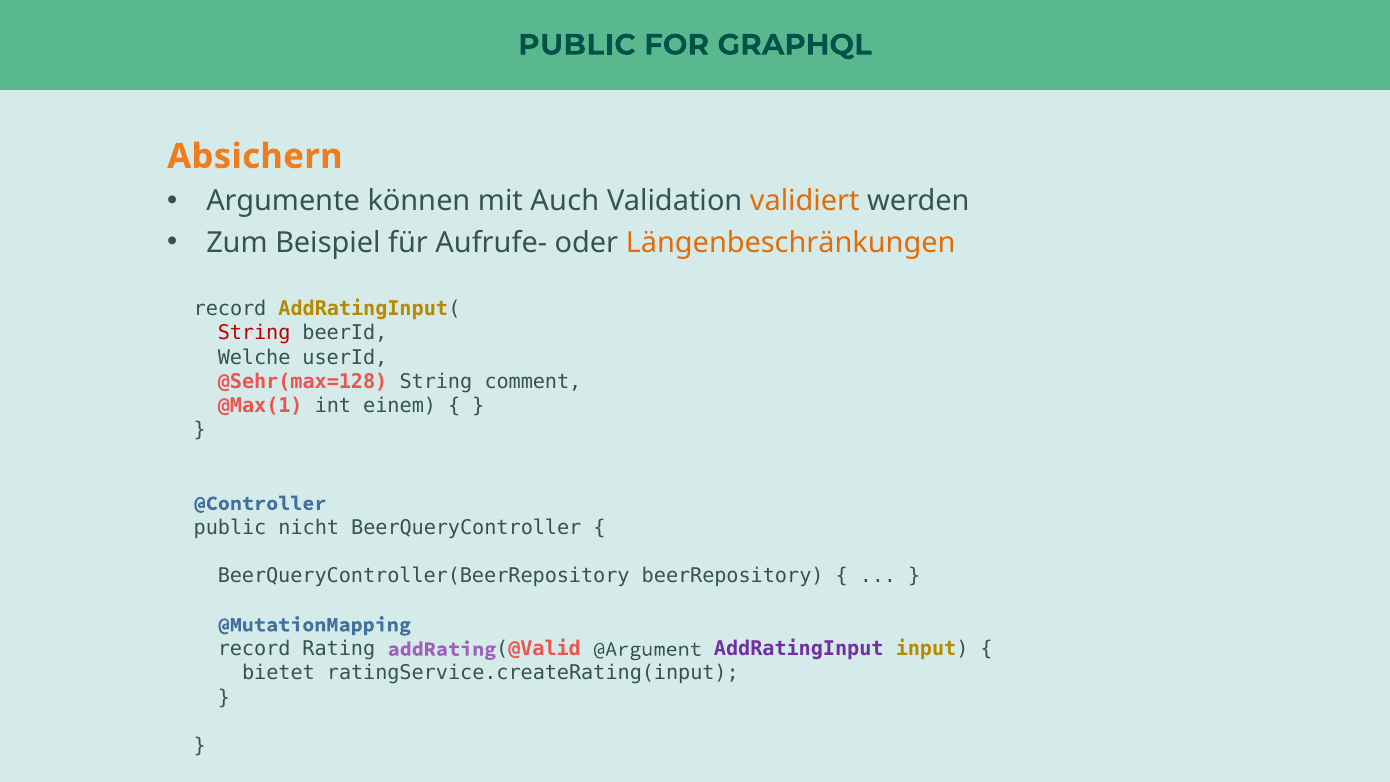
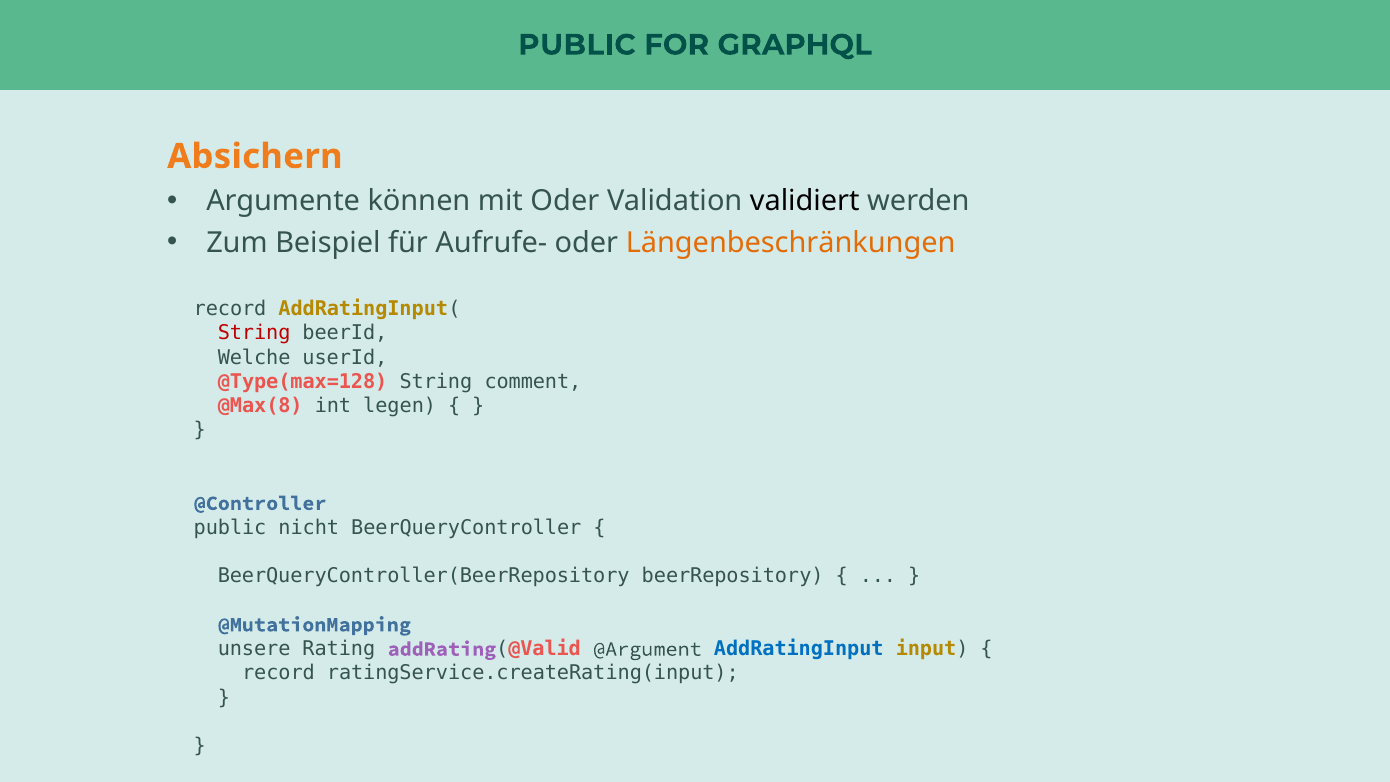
mit Auch: Auch -> Oder (565, 201)
validiert colour: orange -> black (805, 201)
@Sehr(max=128: @Sehr(max=128 -> @Type(max=128 (303, 382)
@Max(1: @Max(1 -> @Max(8 (260, 406)
einem: einem -> legen (400, 406)
record: record -> unsere (254, 649)
AddRatingInput colour: purple -> blue (799, 649)
bietet: bietet -> record (278, 673)
